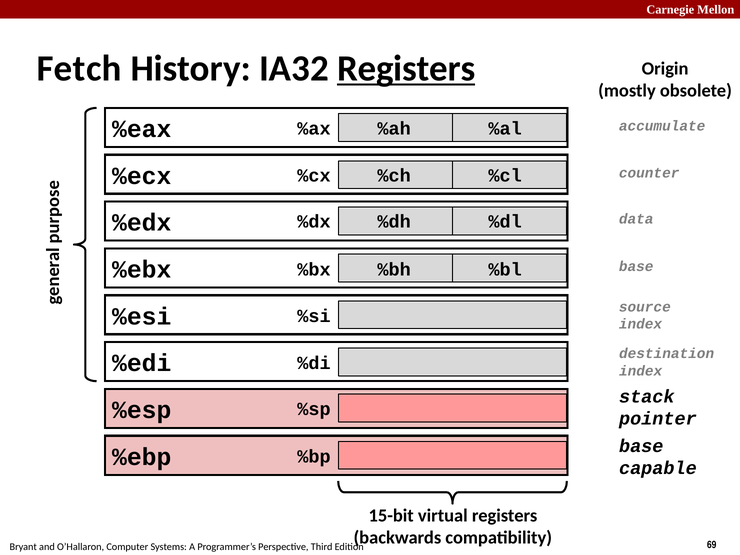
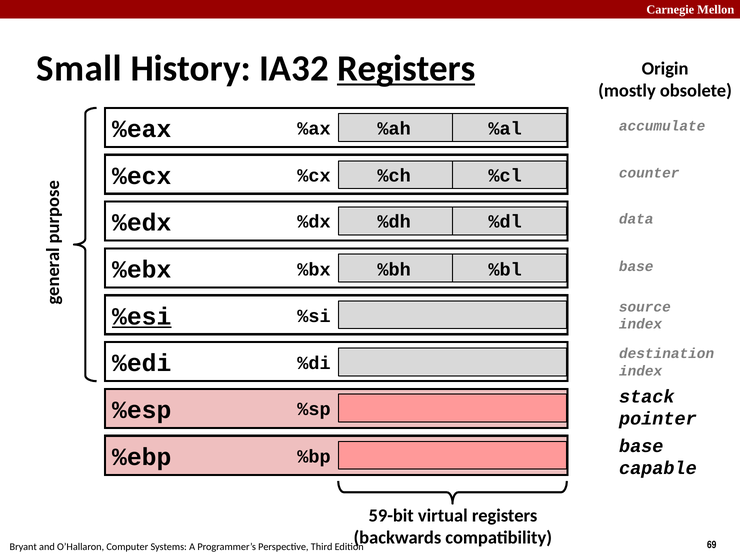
Fetch: Fetch -> Small (79, 69)
%esi underline: none -> present (142, 316)
15-bit: 15-bit -> 59-bit (391, 516)
